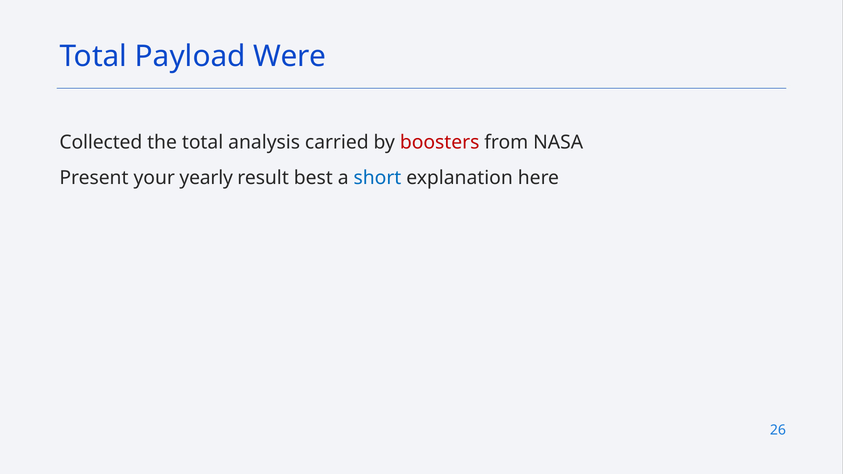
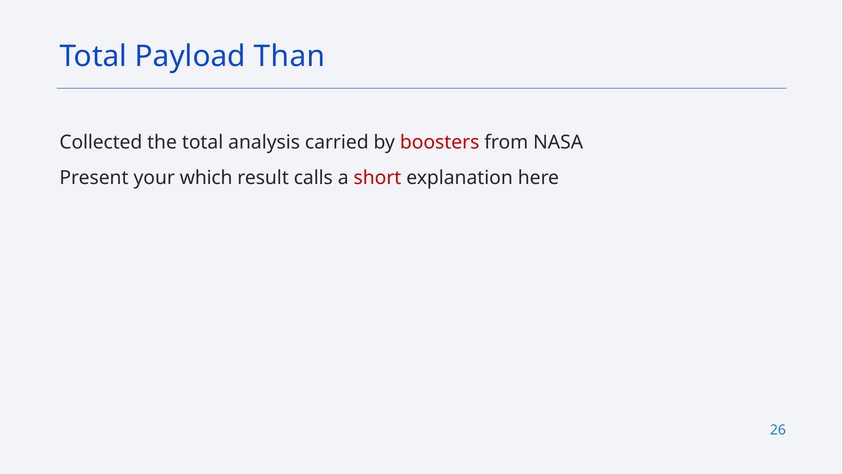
Were: Were -> Than (289, 56)
yearly: yearly -> which (206, 178)
best: best -> calls (313, 178)
short colour: blue -> red (377, 178)
